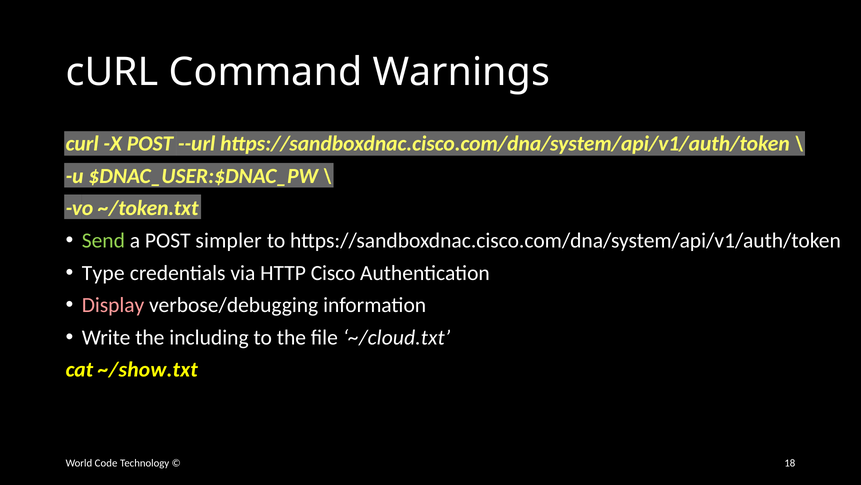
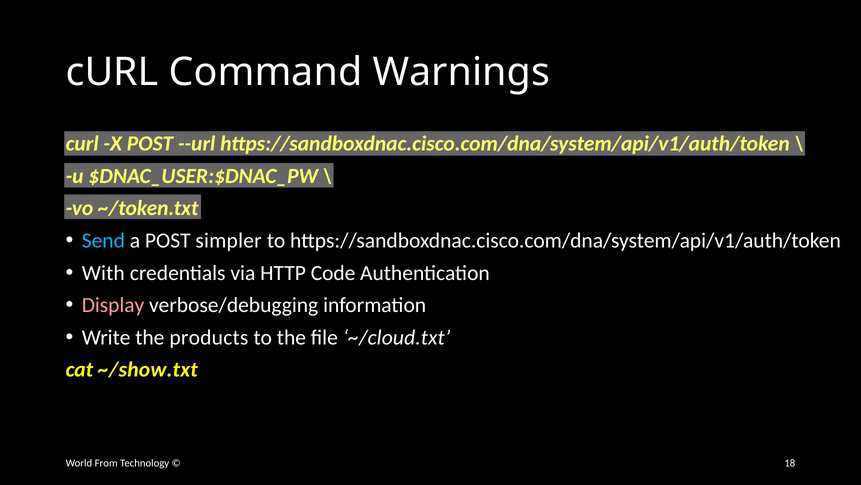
Send colour: light green -> light blue (103, 240)
Type: Type -> With (103, 272)
Cisco: Cisco -> Code (333, 272)
including: including -> products (209, 337)
Code: Code -> From (106, 463)
